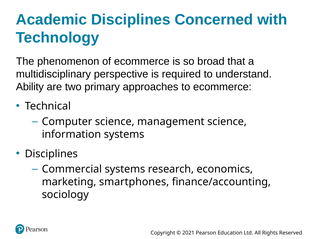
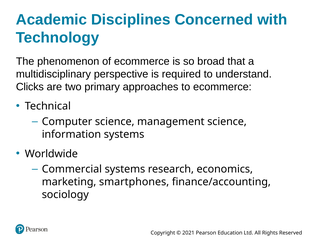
Ability: Ability -> Clicks (30, 87)
Disciplines: Disciplines -> Worldwide (51, 154)
